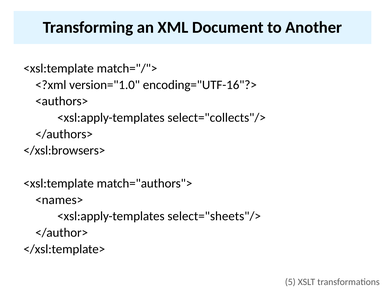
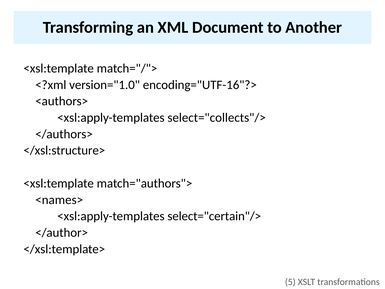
</xsl:browsers>: </xsl:browsers> -> </xsl:structure> (64, 150)
select="sheets"/>: select="sheets"/> -> select="certain"/> (214, 216)
